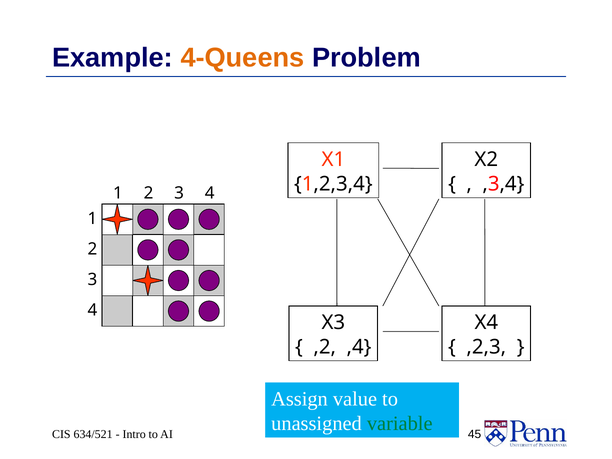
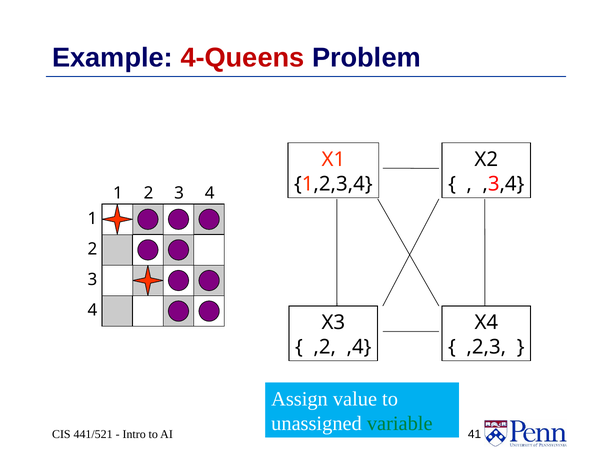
4-Queens colour: orange -> red (243, 58)
634/521: 634/521 -> 441/521 (93, 434)
45: 45 -> 41 (475, 434)
